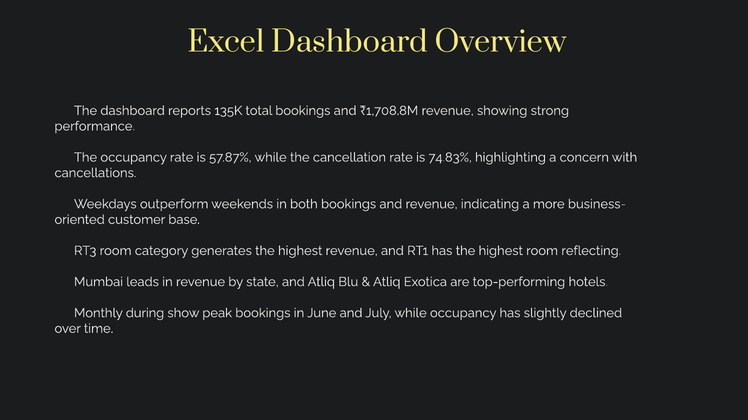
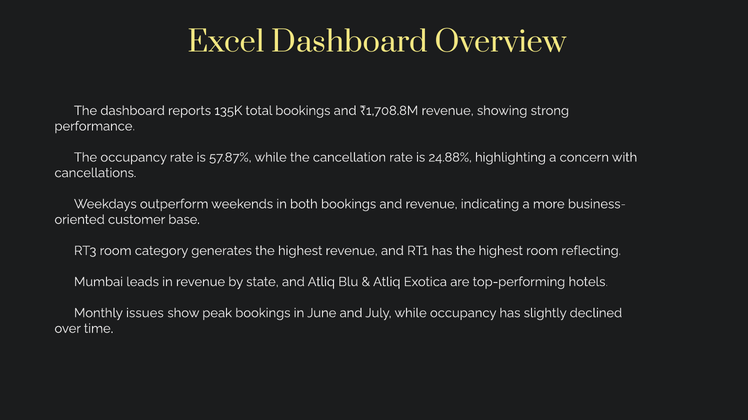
74.83%: 74.83% -> 24.88% (450, 158)
during: during -> issues (145, 314)
